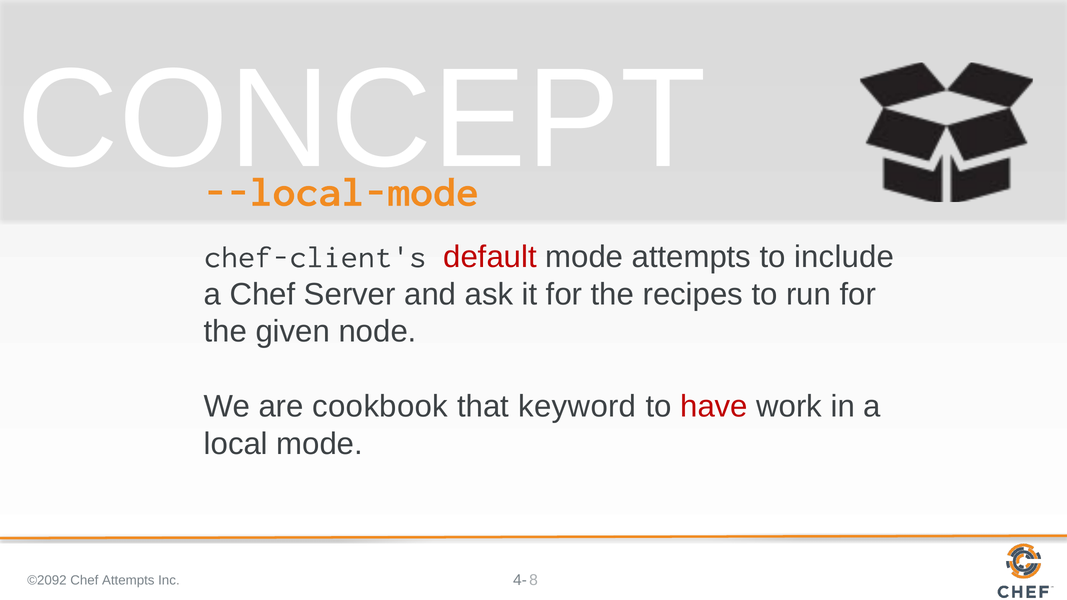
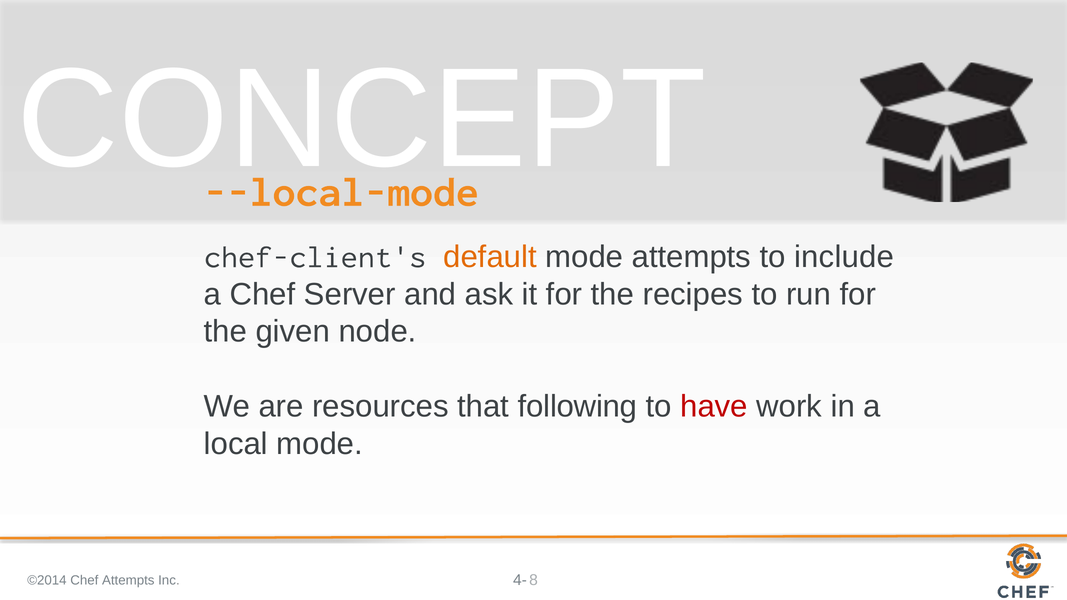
default colour: red -> orange (490, 257)
cookbook: cookbook -> resources (380, 407)
keyword: keyword -> following (578, 407)
©2092: ©2092 -> ©2014 (47, 581)
